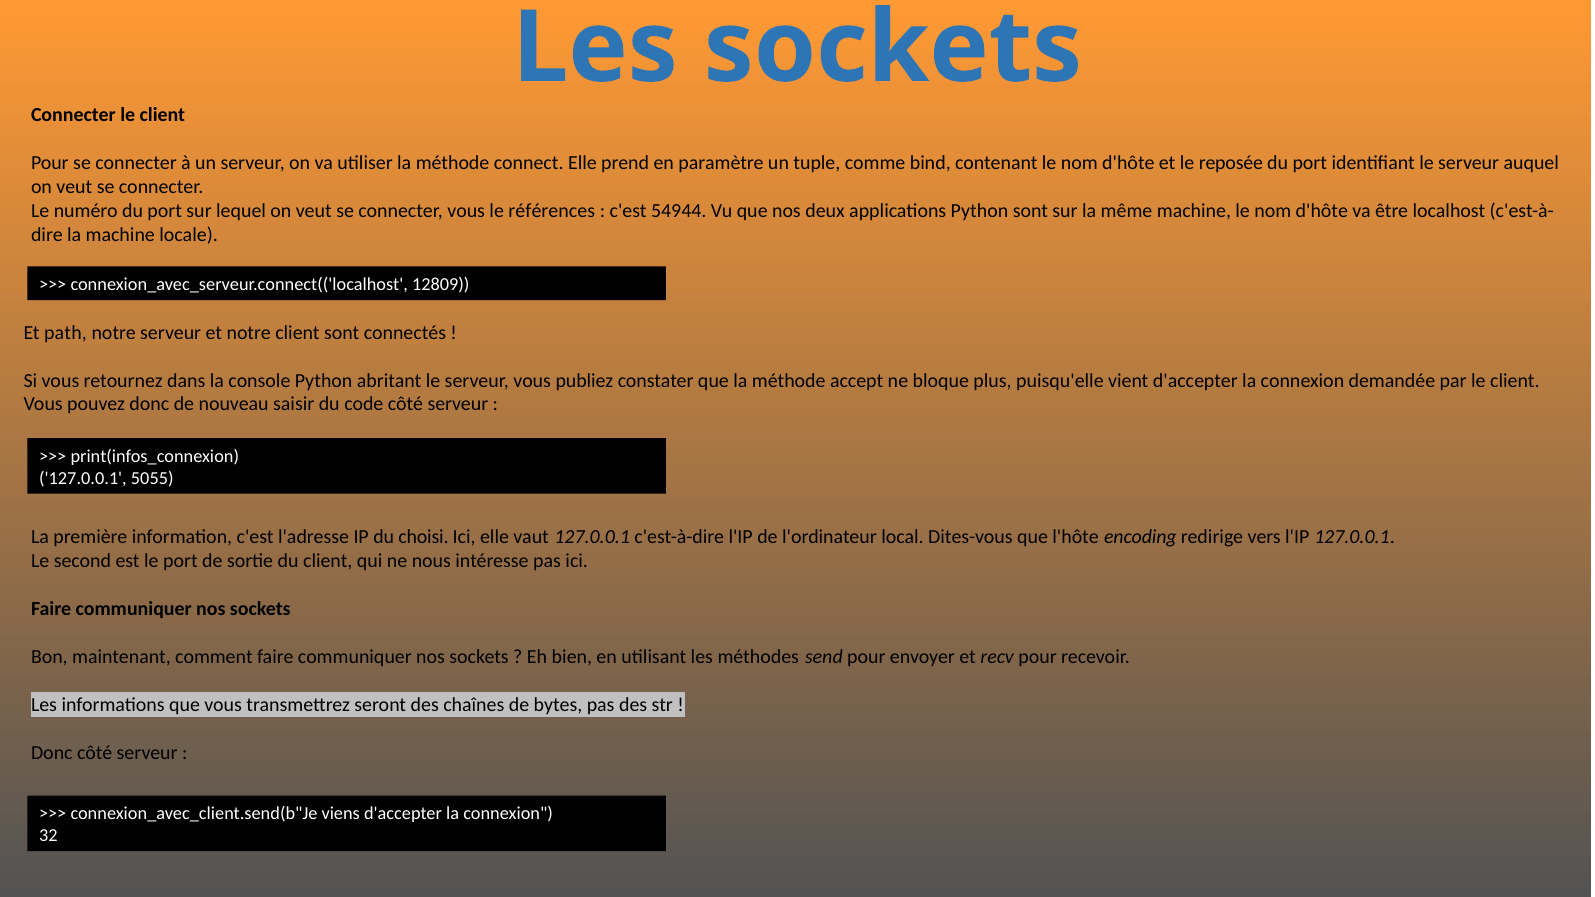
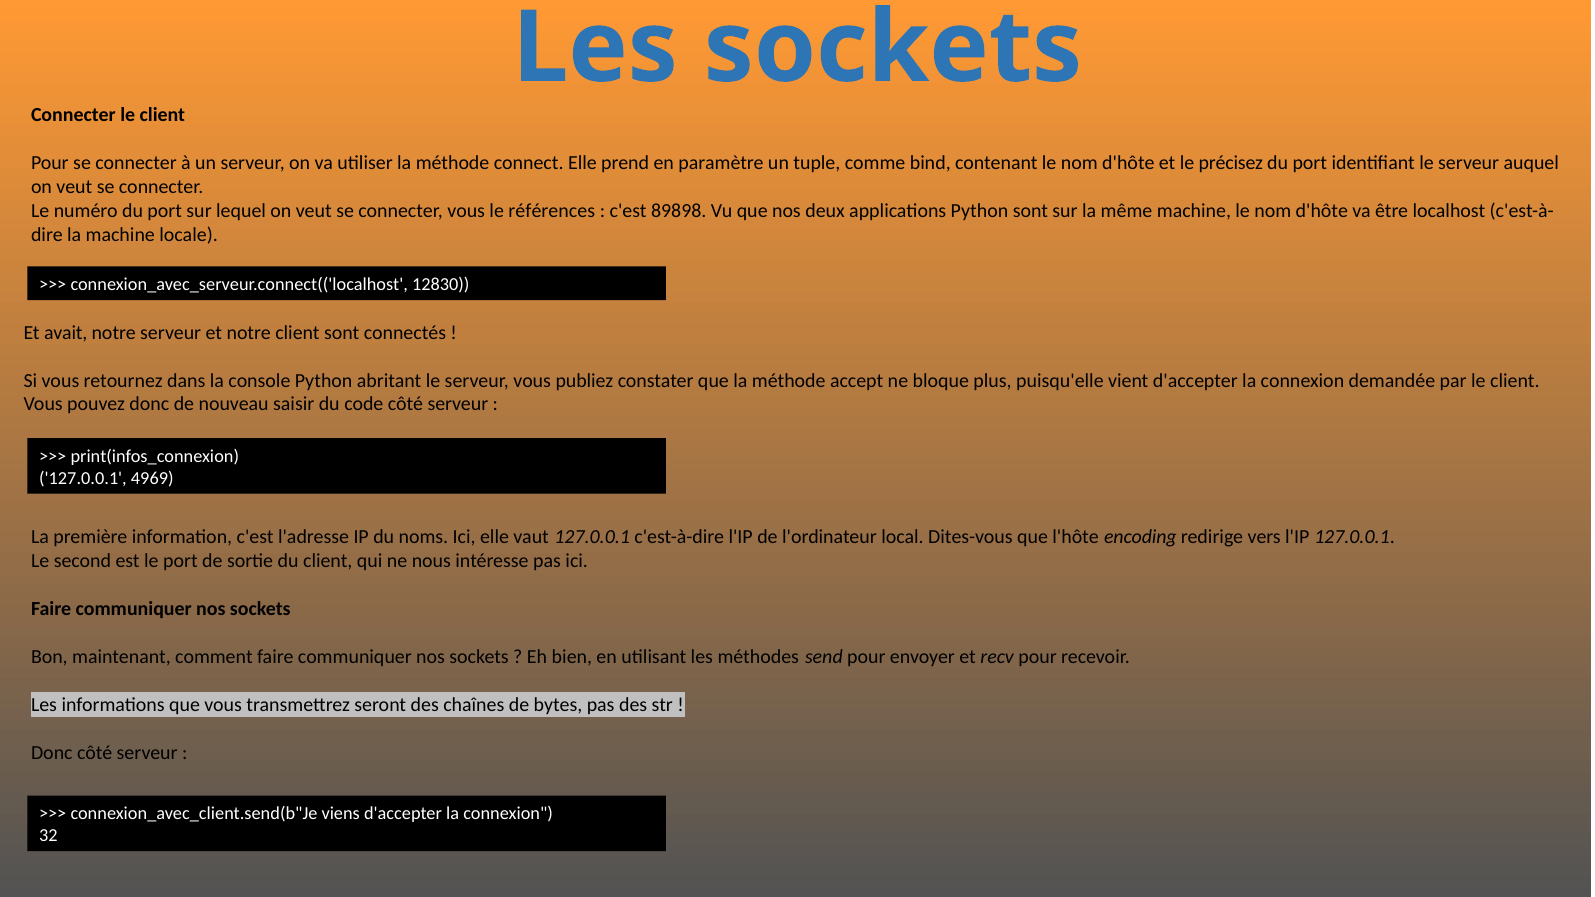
reposée: reposée -> précisez (1231, 163)
54944: 54944 -> 89898 (679, 211)
12809: 12809 -> 12830 (441, 285)
path: path -> avait (66, 333)
5055: 5055 -> 4969 (152, 478)
choisi: choisi -> noms (423, 537)
